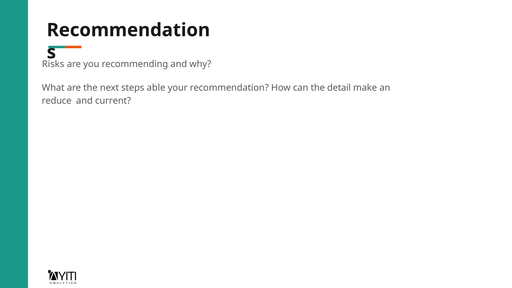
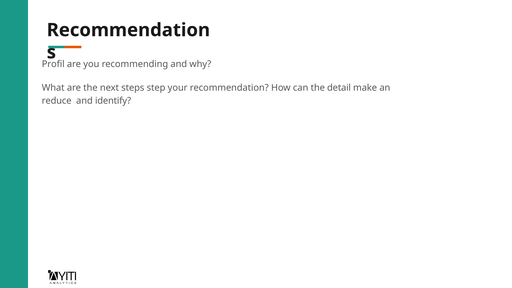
Risks: Risks -> Profil (53, 64)
able: able -> step (156, 88)
current: current -> identify (113, 101)
